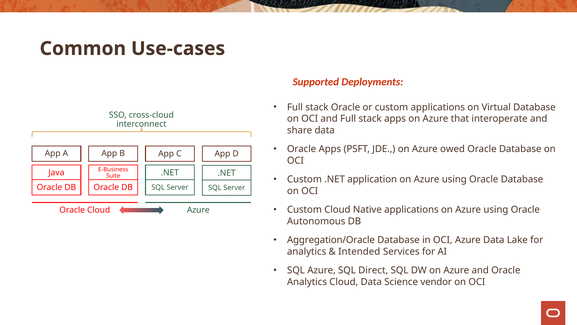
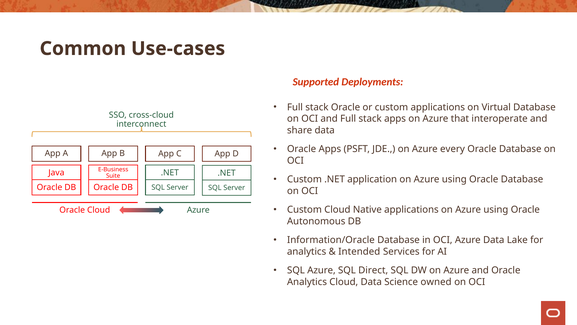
owed: owed -> every (453, 149)
Aggregation/Oracle: Aggregation/Oracle -> Information/Oracle (331, 240)
vendor: vendor -> owned (436, 282)
